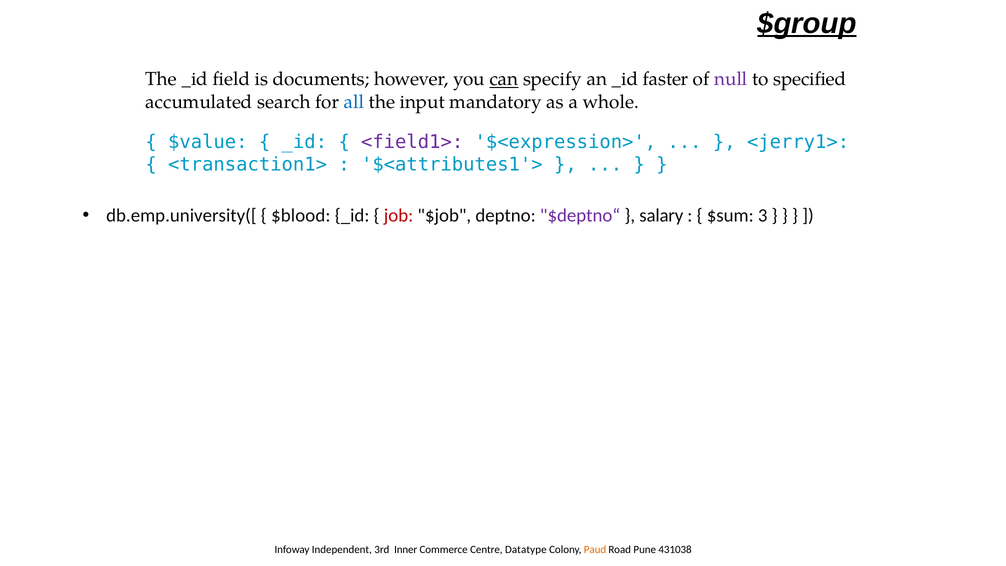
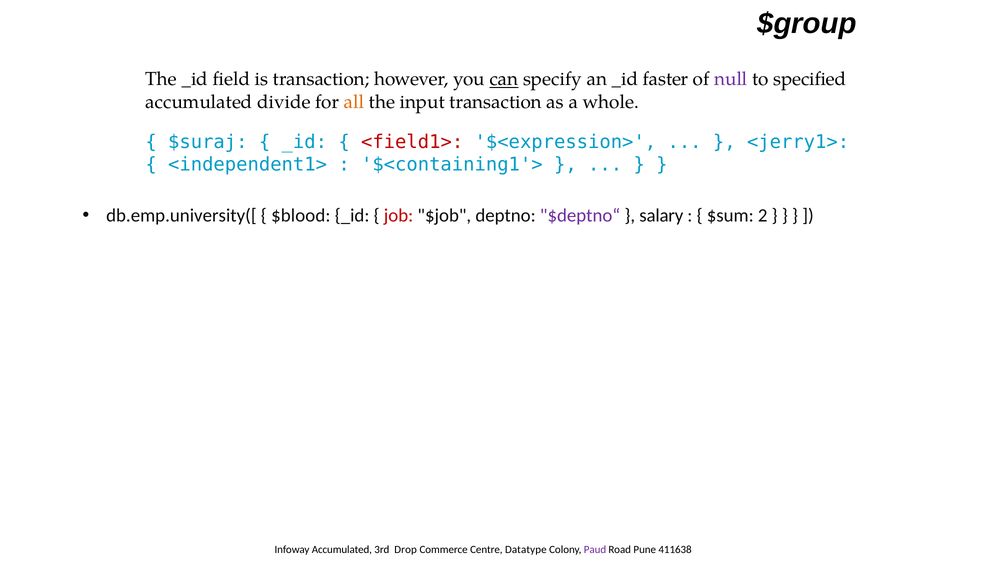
$group underline: present -> none (807, 23)
is documents: documents -> transaction (321, 79)
search: search -> divide (284, 102)
all colour: blue -> orange (354, 102)
input mandatory: mandatory -> transaction (496, 102)
$value: $value -> $suraj (208, 142)
<field1> colour: purple -> red (412, 142)
<transaction1>: <transaction1> -> <independent1> (248, 165)
$<attributes1'>: $<attributes1'> -> $<containing1'> (452, 165)
3: 3 -> 2 (763, 215)
Infoway Independent: Independent -> Accumulated (342, 549)
Inner: Inner -> Drop (406, 549)
Paud colour: orange -> purple (595, 549)
431038: 431038 -> 411638 (675, 549)
